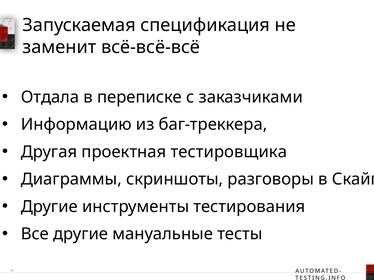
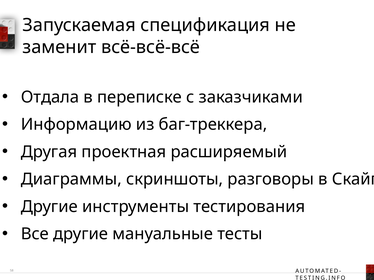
тестировщика: тестировщика -> расширяемый (229, 152)
